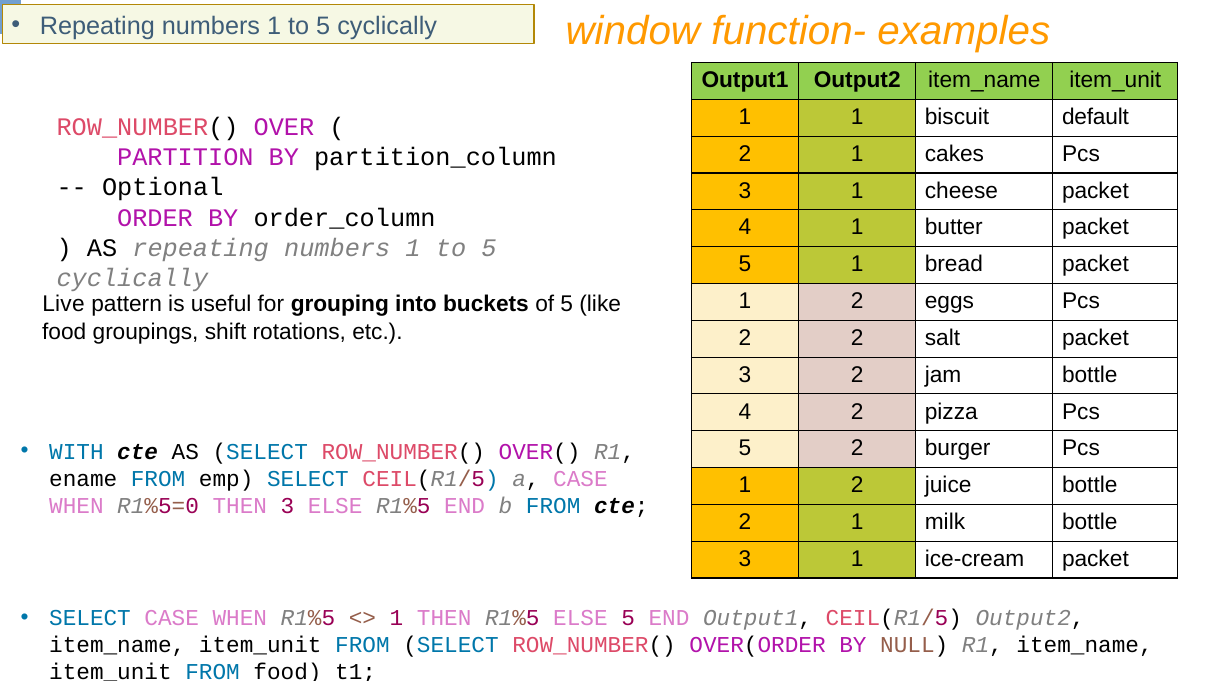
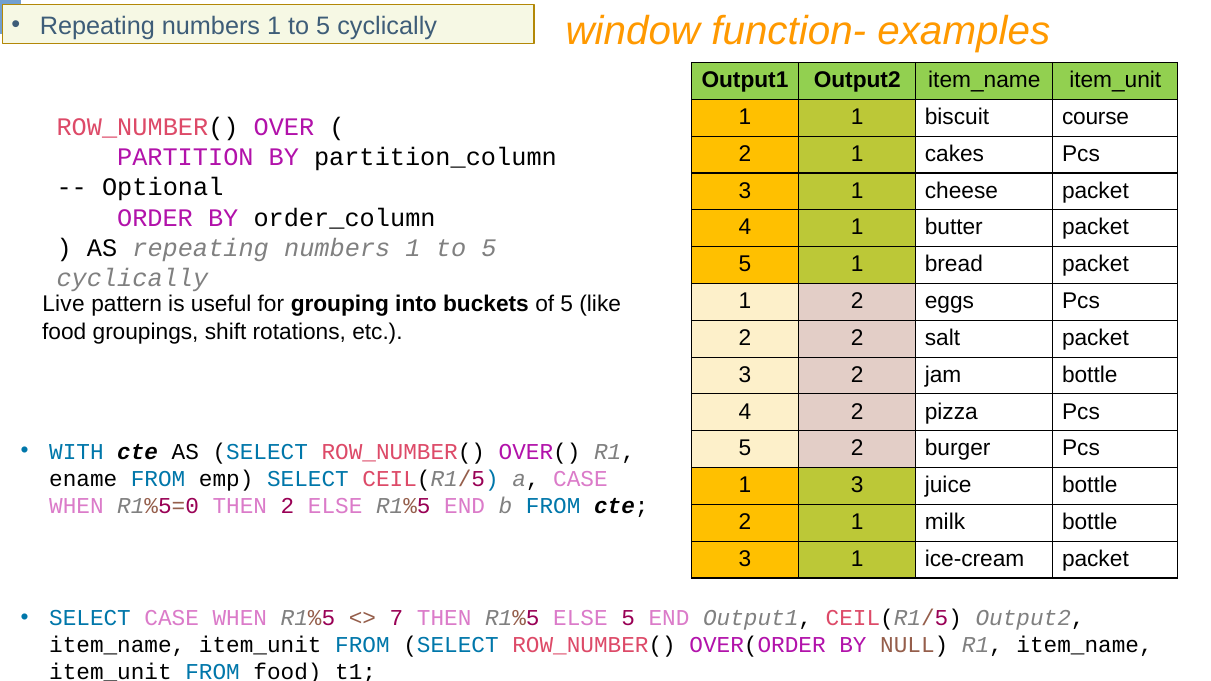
default: default -> course (1096, 117)
2: 2 -> 3 (857, 485)
THEN 3: 3 -> 2 (288, 506)
1: 1 -> 7 (397, 618)
